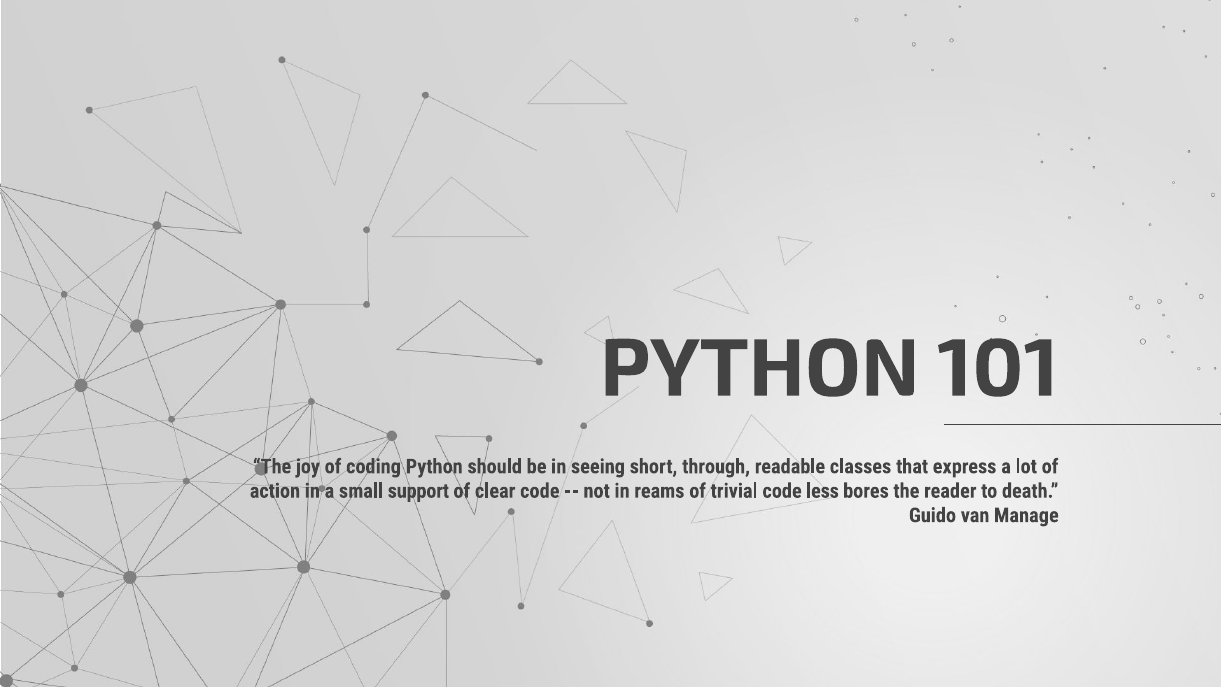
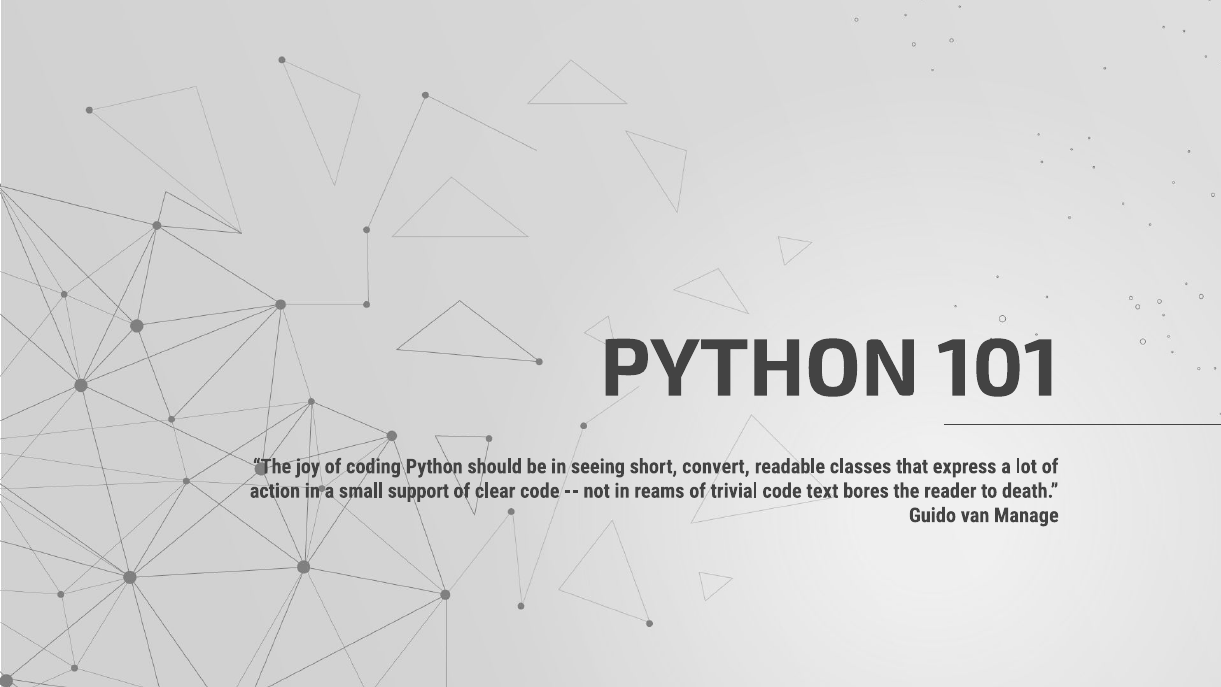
through: through -> convert (716, 466)
less: less -> text (822, 491)
